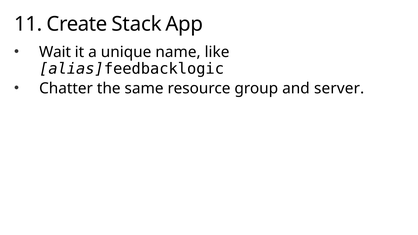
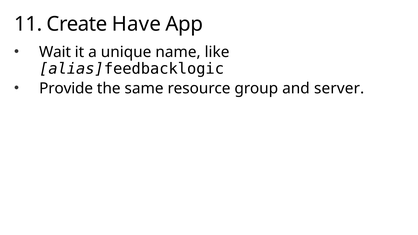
Stack: Stack -> Have (136, 24)
Chatter: Chatter -> Provide (66, 88)
